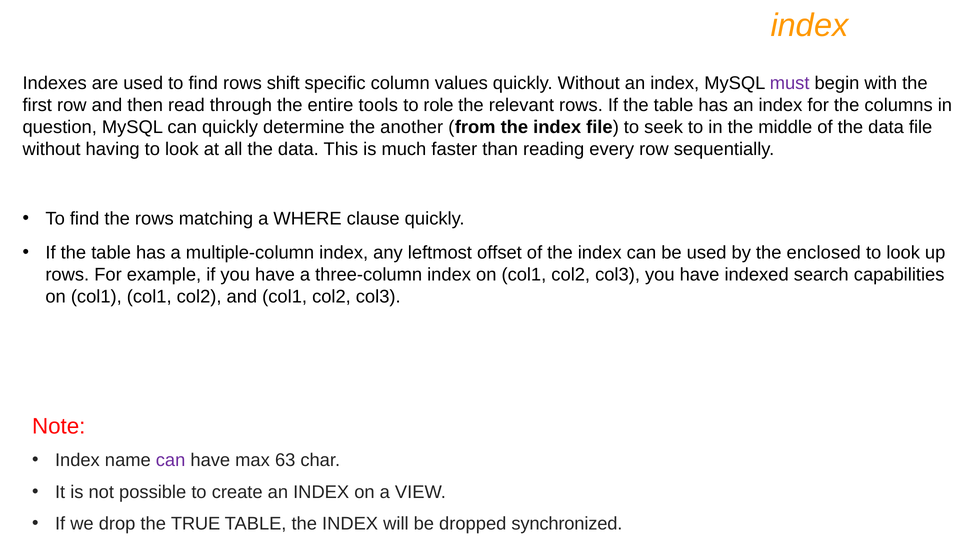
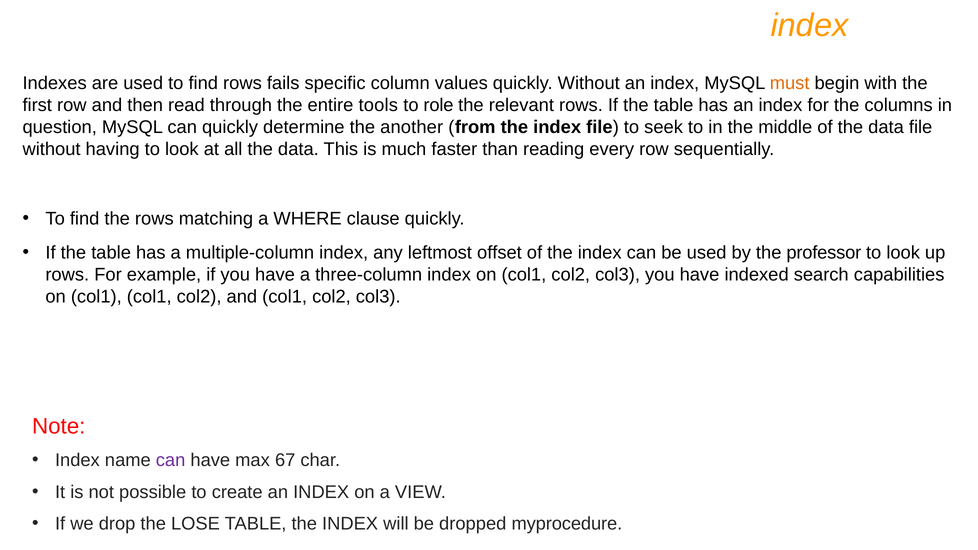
shift: shift -> fails (283, 83)
must colour: purple -> orange (790, 83)
enclosed: enclosed -> professor (824, 253)
63: 63 -> 67 (285, 460)
TRUE: TRUE -> LOSE (195, 524)
synchronized: synchronized -> myprocedure (567, 524)
